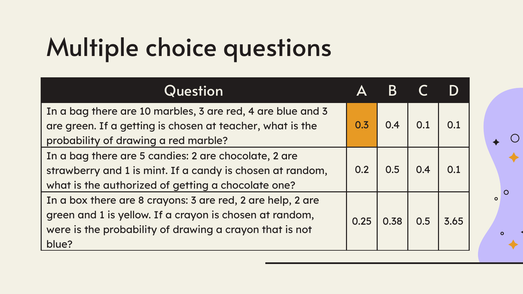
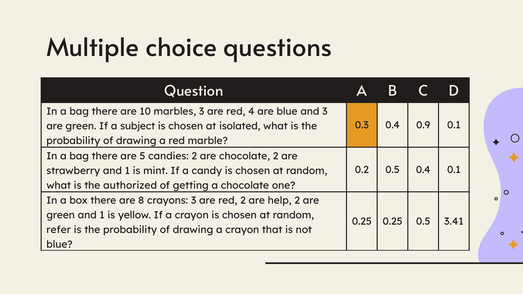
0.3 0.4 0.1: 0.1 -> 0.9 (423, 125)
a getting: getting -> subject (138, 126)
teacher: teacher -> isolated (240, 126)
0.25 0.38: 0.38 -> 0.25 (393, 222)
3.65: 3.65 -> 3.41 (454, 222)
were: were -> refer (59, 230)
